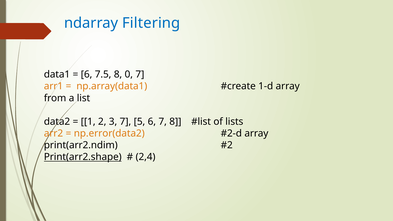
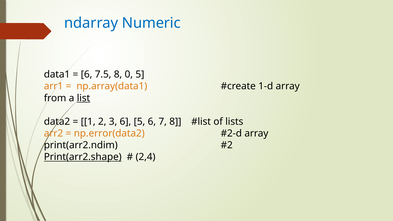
Filtering: Filtering -> Numeric (151, 23)
0 7: 7 -> 5 (140, 74)
list underline: none -> present (83, 98)
3 7: 7 -> 6 (125, 122)
